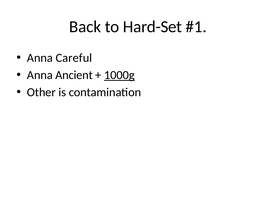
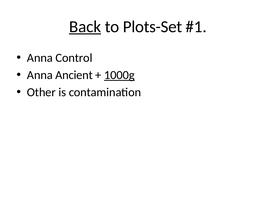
Back underline: none -> present (85, 27)
Hard-Set: Hard-Set -> Plots-Set (153, 27)
Careful: Careful -> Control (74, 58)
